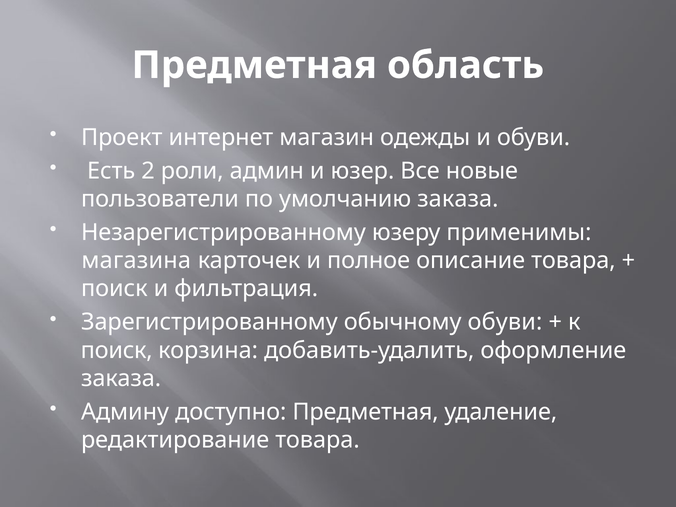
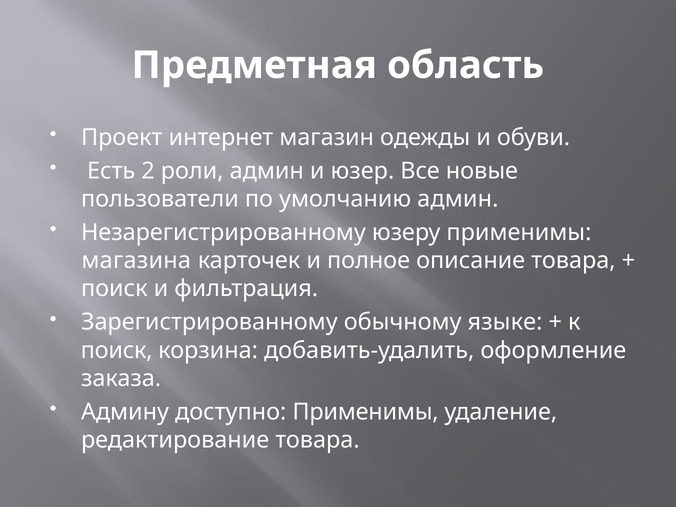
умолчанию заказа: заказа -> админ (458, 199)
обычному обуви: обуви -> языке (505, 322)
доступно Предметная: Предметная -> Применимы (366, 412)
